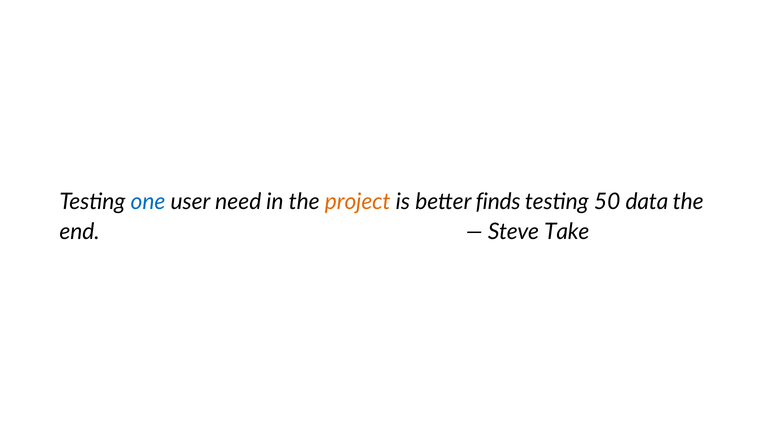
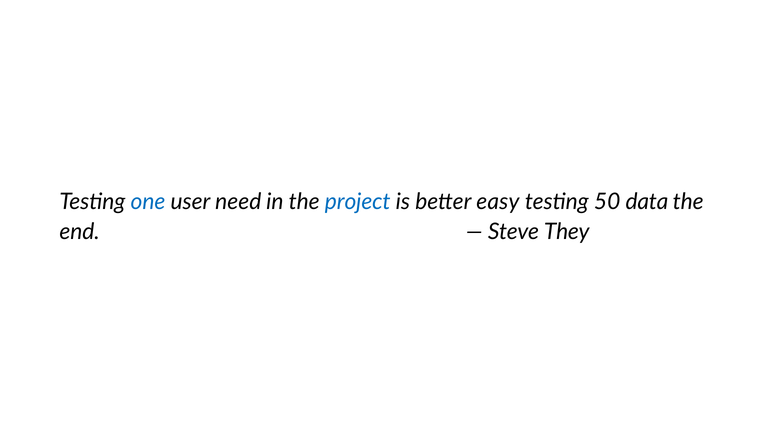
project colour: orange -> blue (358, 202)
finds: finds -> easy (498, 202)
Take: Take -> They (567, 231)
